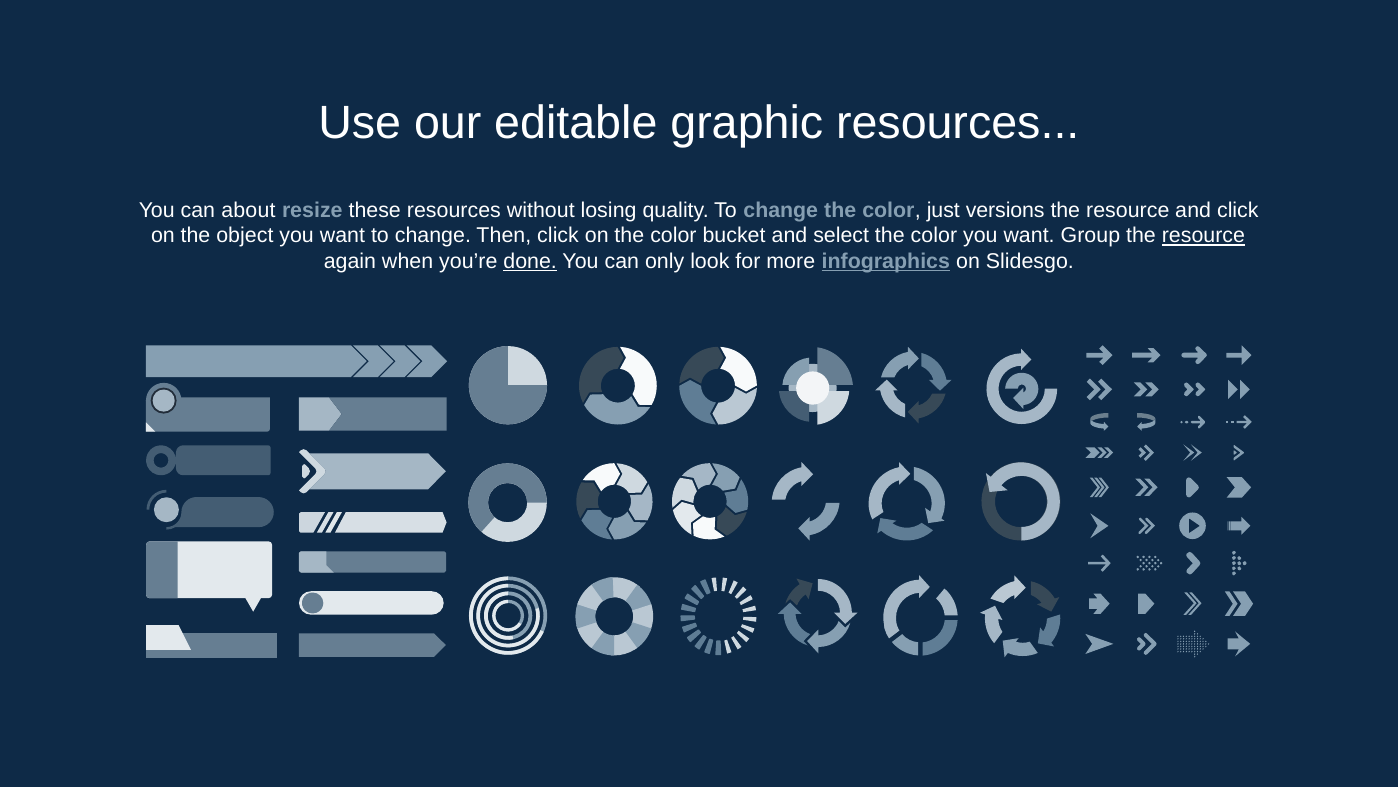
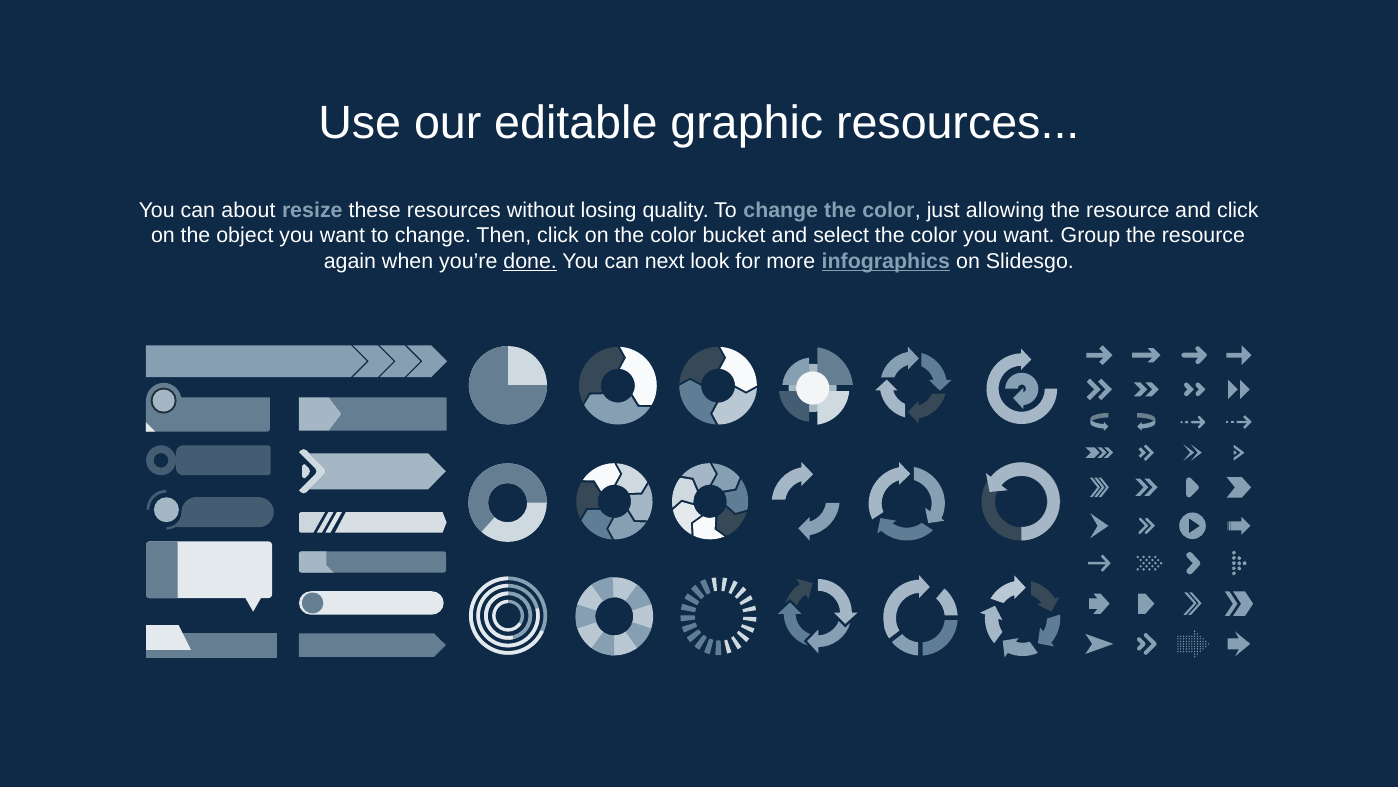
versions: versions -> allowing (1005, 210)
resource underline: present -> none (1203, 236)
only: only -> next (665, 261)
